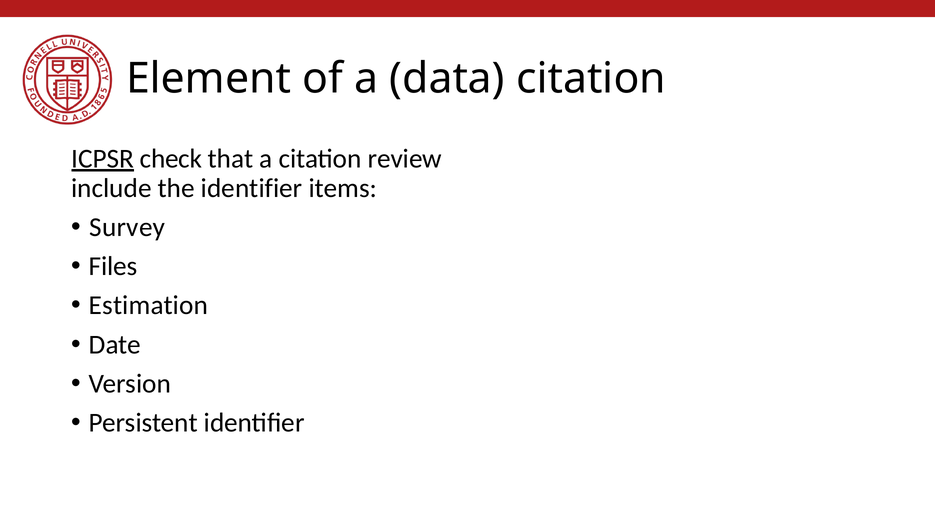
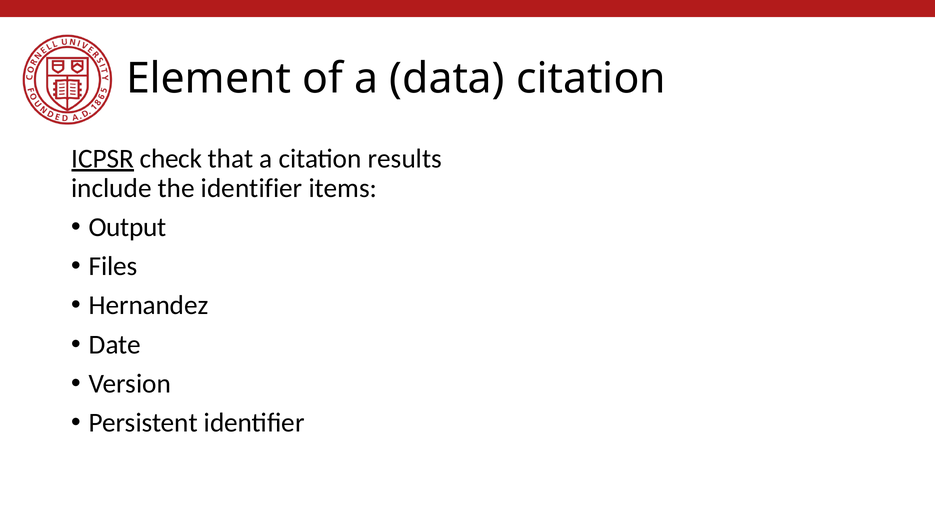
review: review -> results (405, 158)
Survey: Survey -> Output (128, 227)
Estimation: Estimation -> Hernandez (149, 305)
